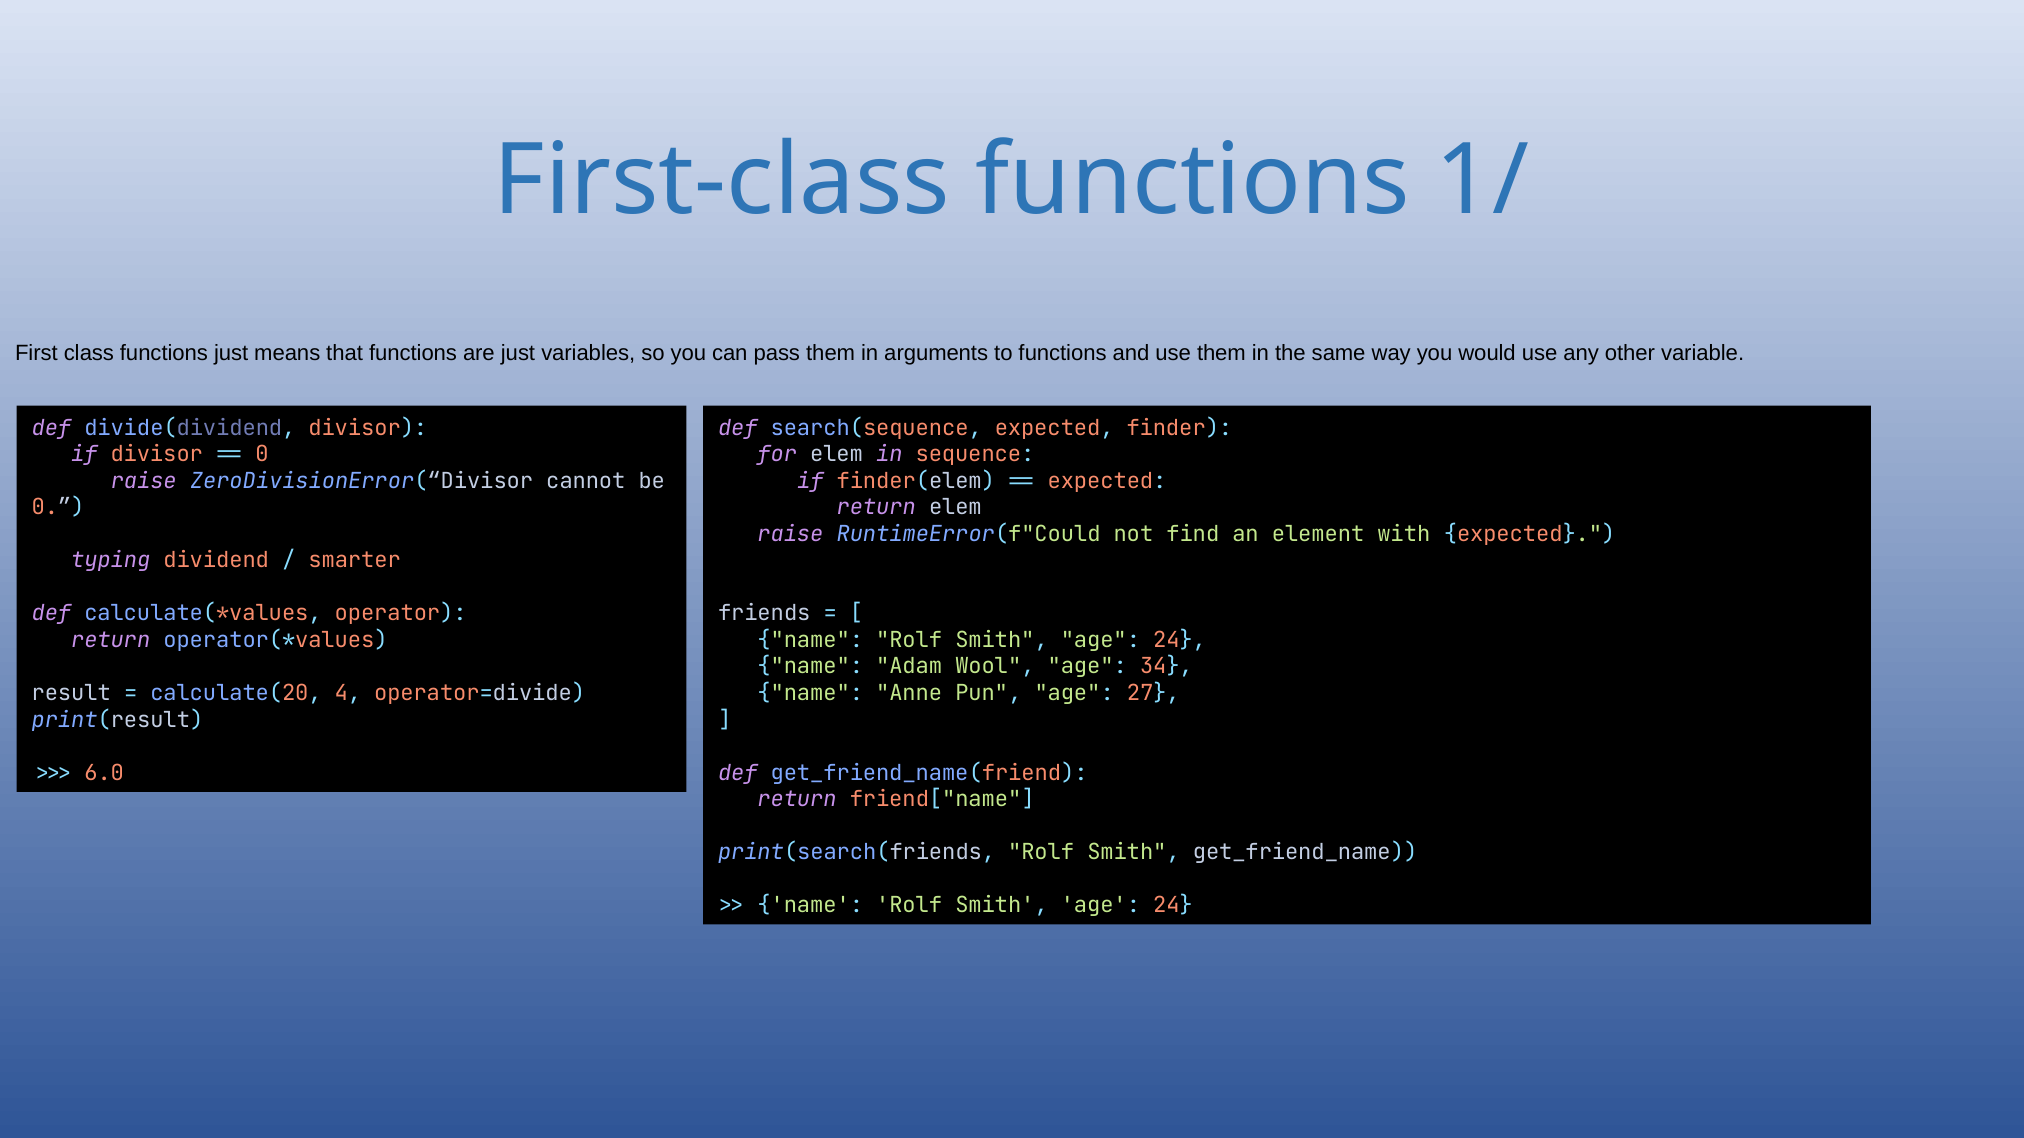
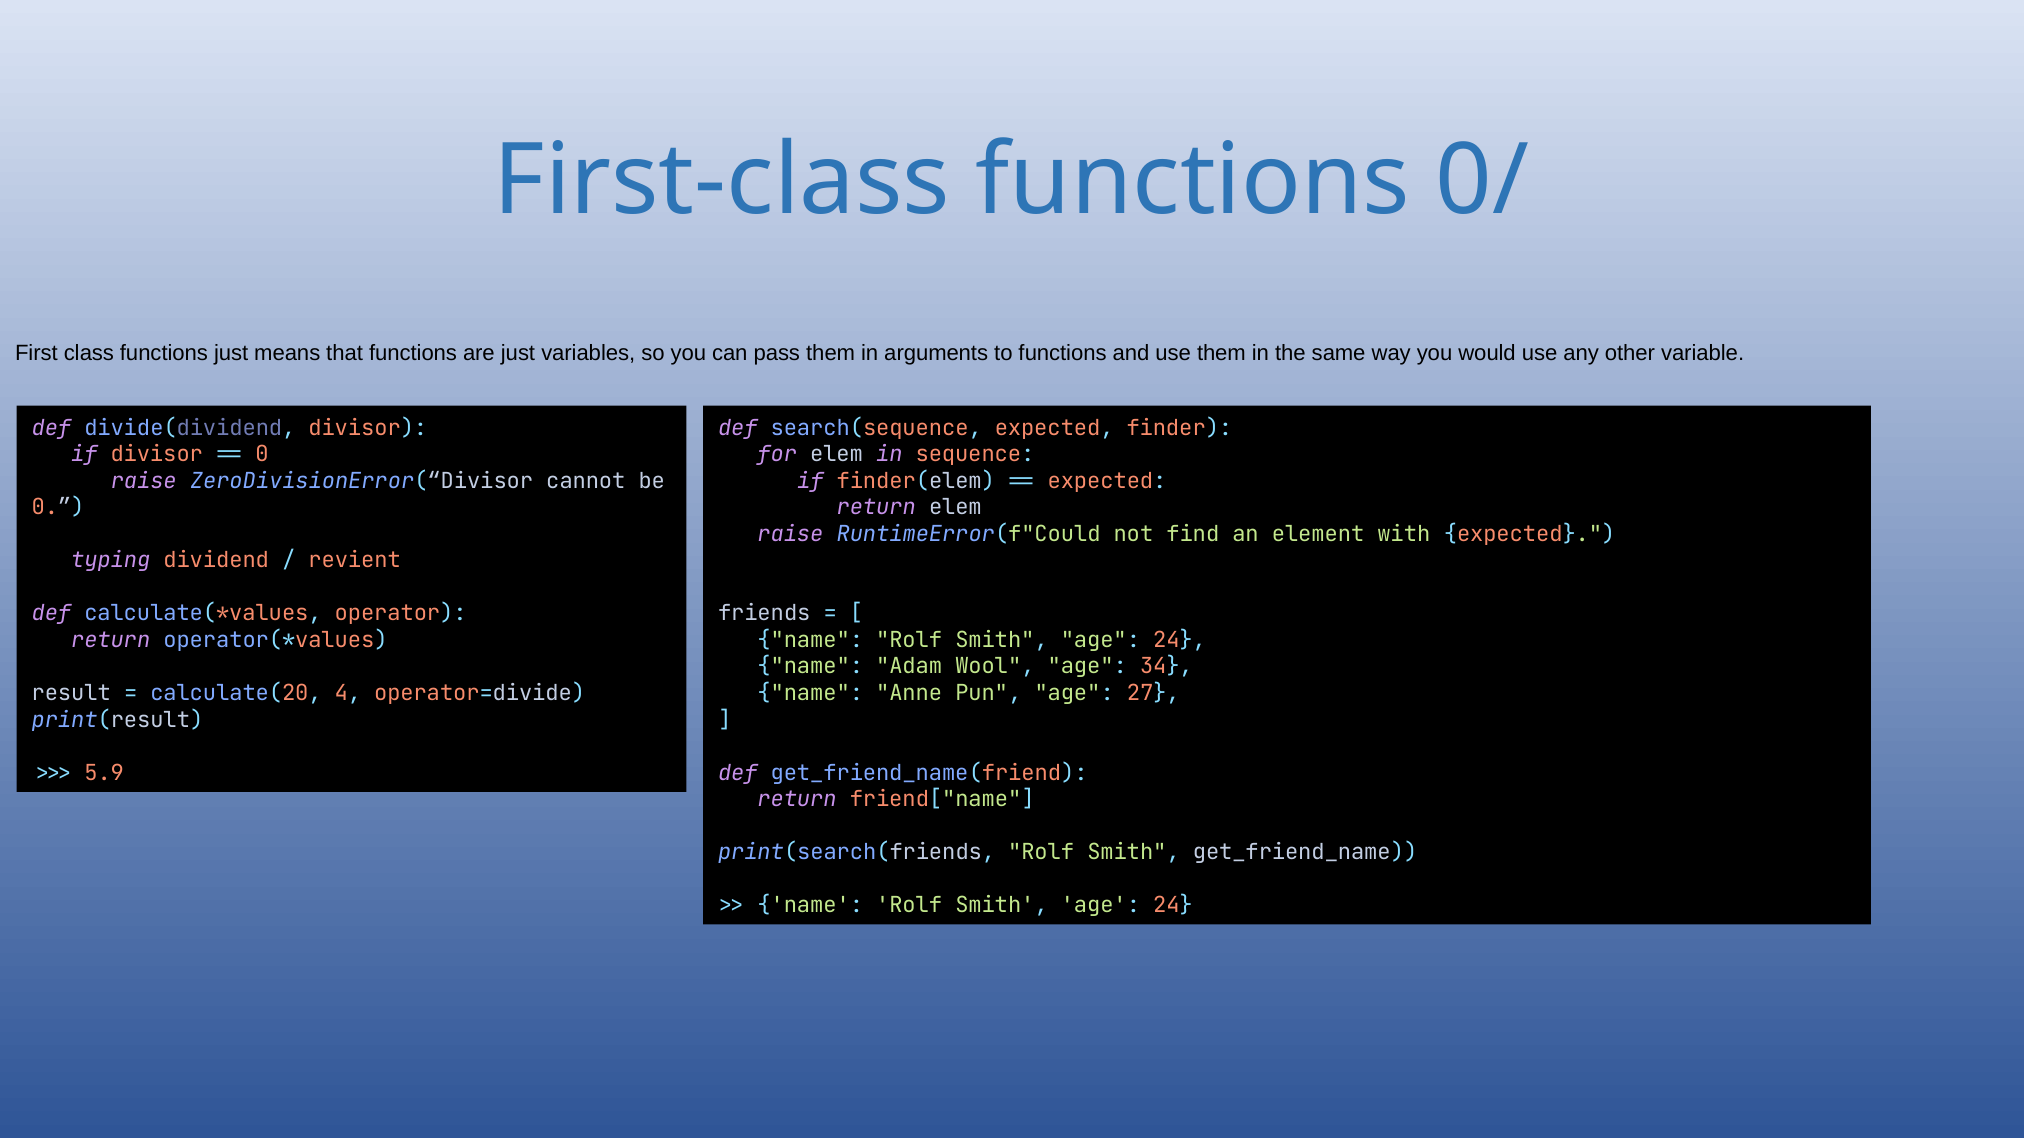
1/: 1/ -> 0/ (1483, 181)
smarter: smarter -> revient (355, 561)
6.0: 6.0 -> 5.9 (104, 773)
